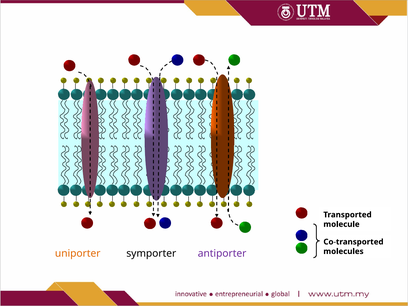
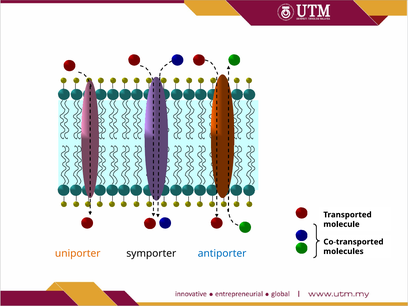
antiporter colour: purple -> blue (222, 254)
